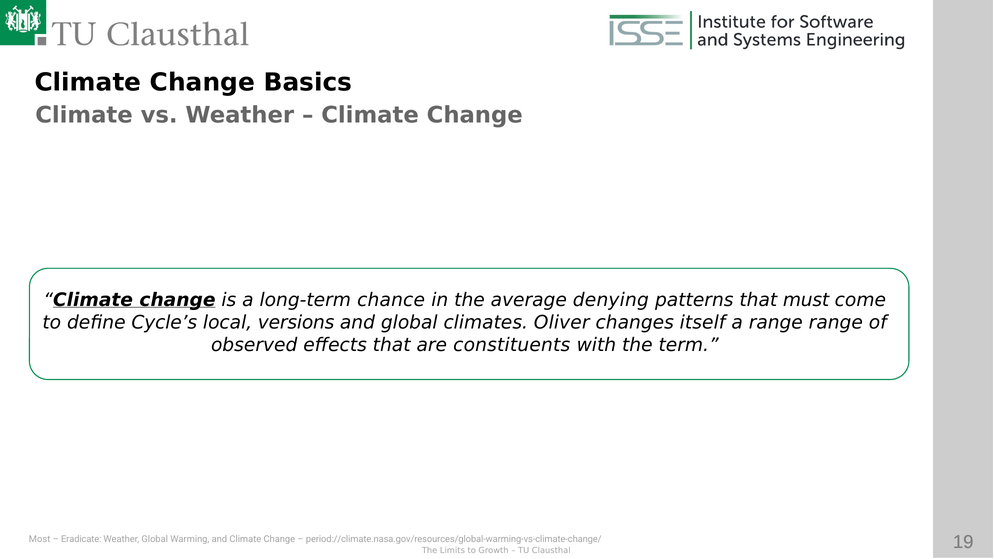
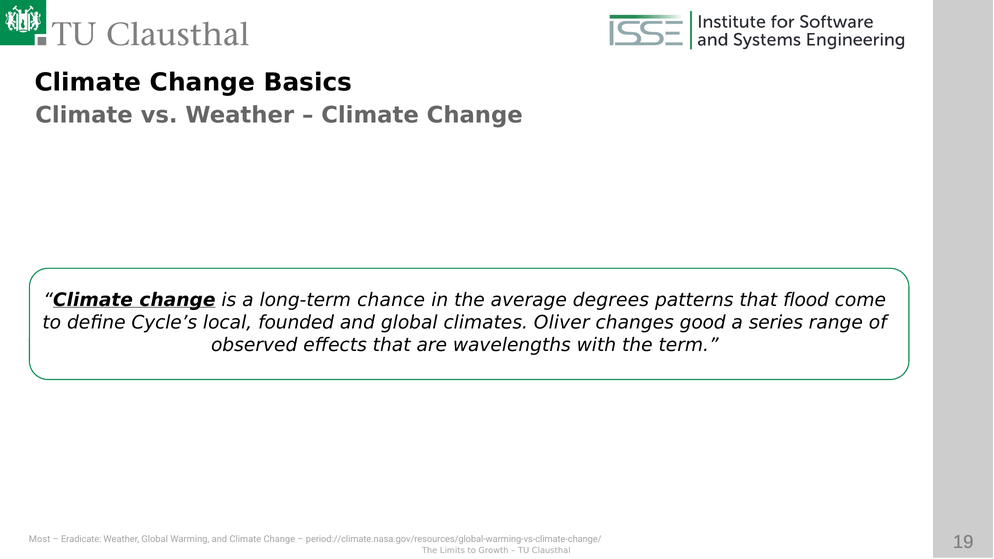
denying: denying -> degrees (611, 300)
must: must -> flood (806, 300)
versions: versions -> founded (296, 323)
itself: itself -> good (703, 323)
a range: range -> series (776, 323)
constituents: constituents -> wavelengths (512, 345)
